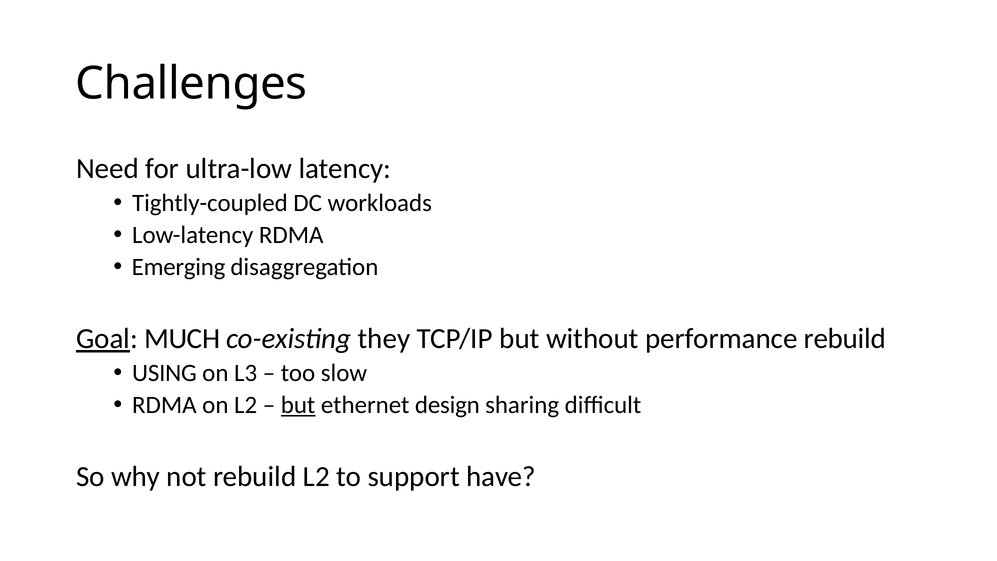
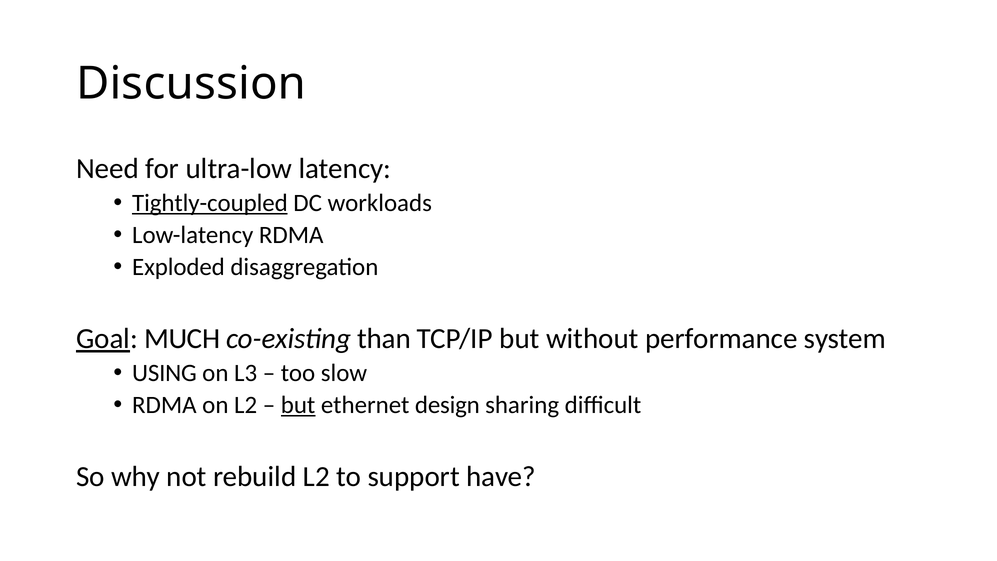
Challenges: Challenges -> Discussion (191, 84)
Tightly-coupled underline: none -> present (210, 203)
Emerging: Emerging -> Exploded (178, 267)
they: they -> than (384, 339)
performance rebuild: rebuild -> system (845, 339)
